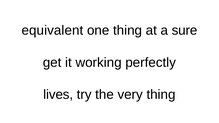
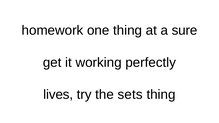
equivalent: equivalent -> homework (52, 30)
very: very -> sets (130, 95)
